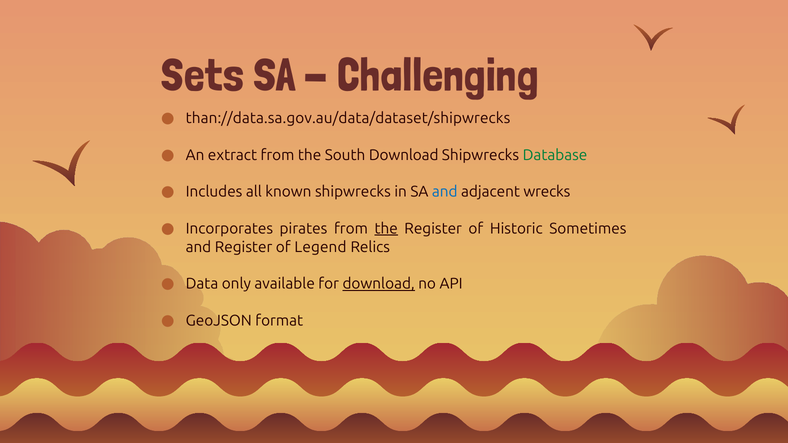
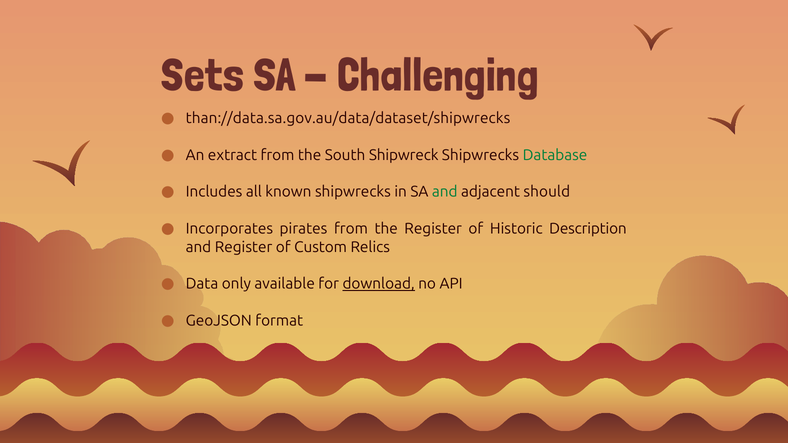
South Download: Download -> Shipwreck (404, 155)
and colour: blue -> green (445, 192)
wrecks: wrecks -> should (547, 192)
the underline: present -> none (386, 229)
Sometimes: Sometimes -> Description (588, 229)
Legend: Legend -> Custom (321, 247)
